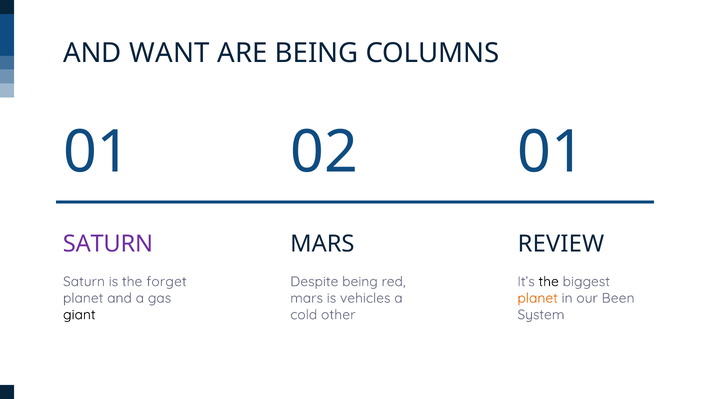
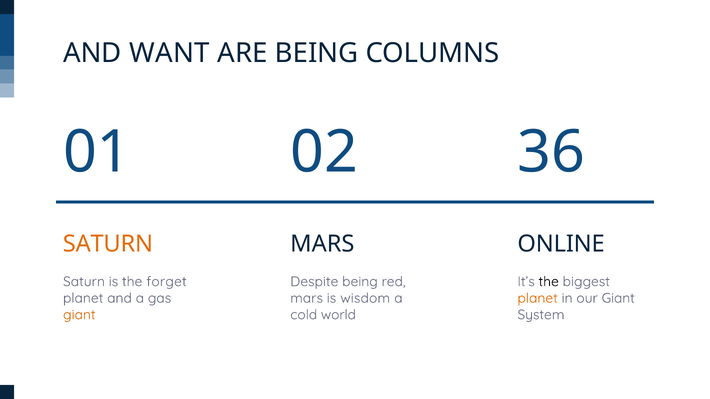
02 01: 01 -> 36 (551, 152)
SATURN colour: purple -> orange (108, 244)
REVIEW: REVIEW -> ONLINE (561, 244)
vehicles: vehicles -> wisdom (365, 298)
our Been: Been -> Giant (618, 298)
giant colour: black -> orange (79, 315)
other: other -> world (338, 315)
